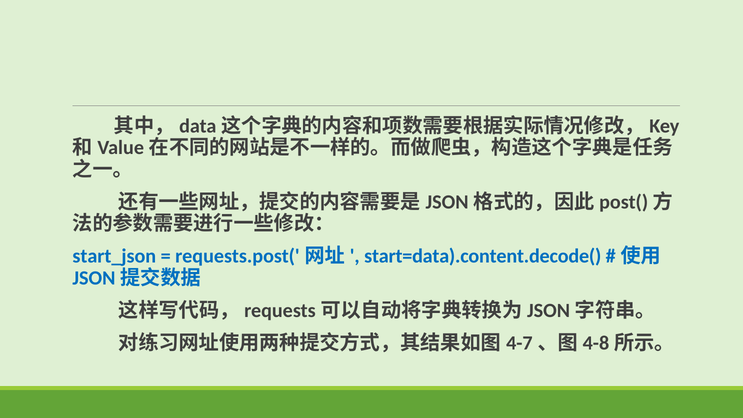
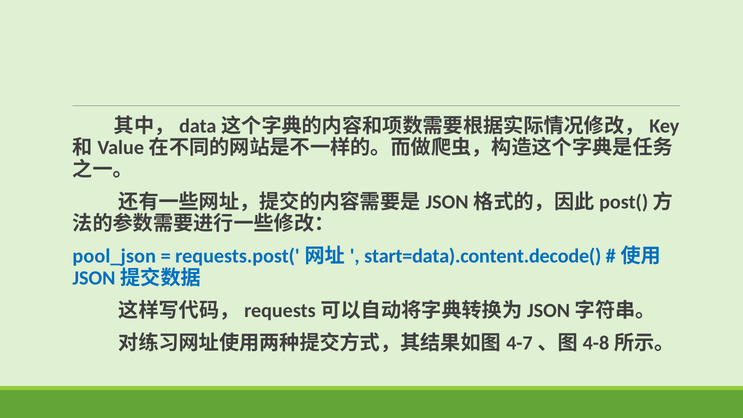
start_json: start_json -> pool_json (114, 256)
